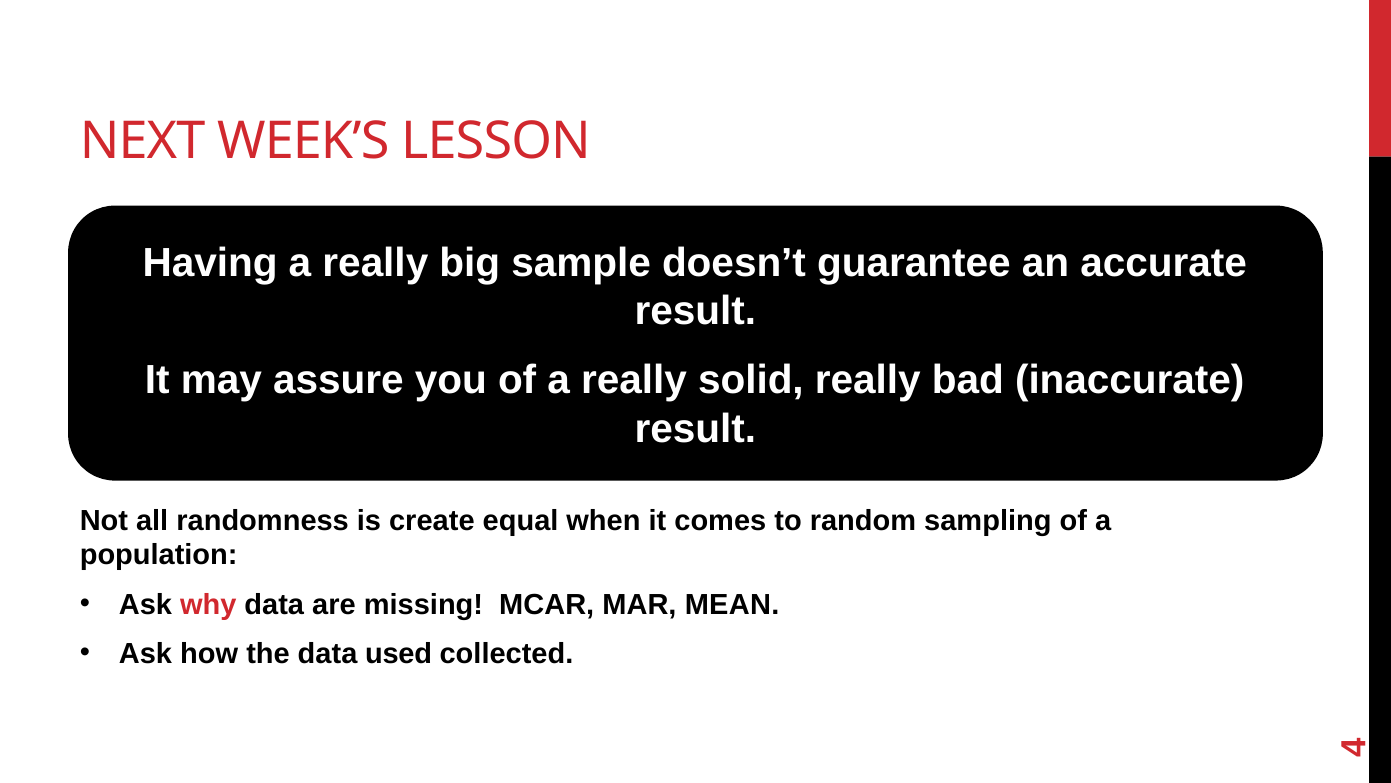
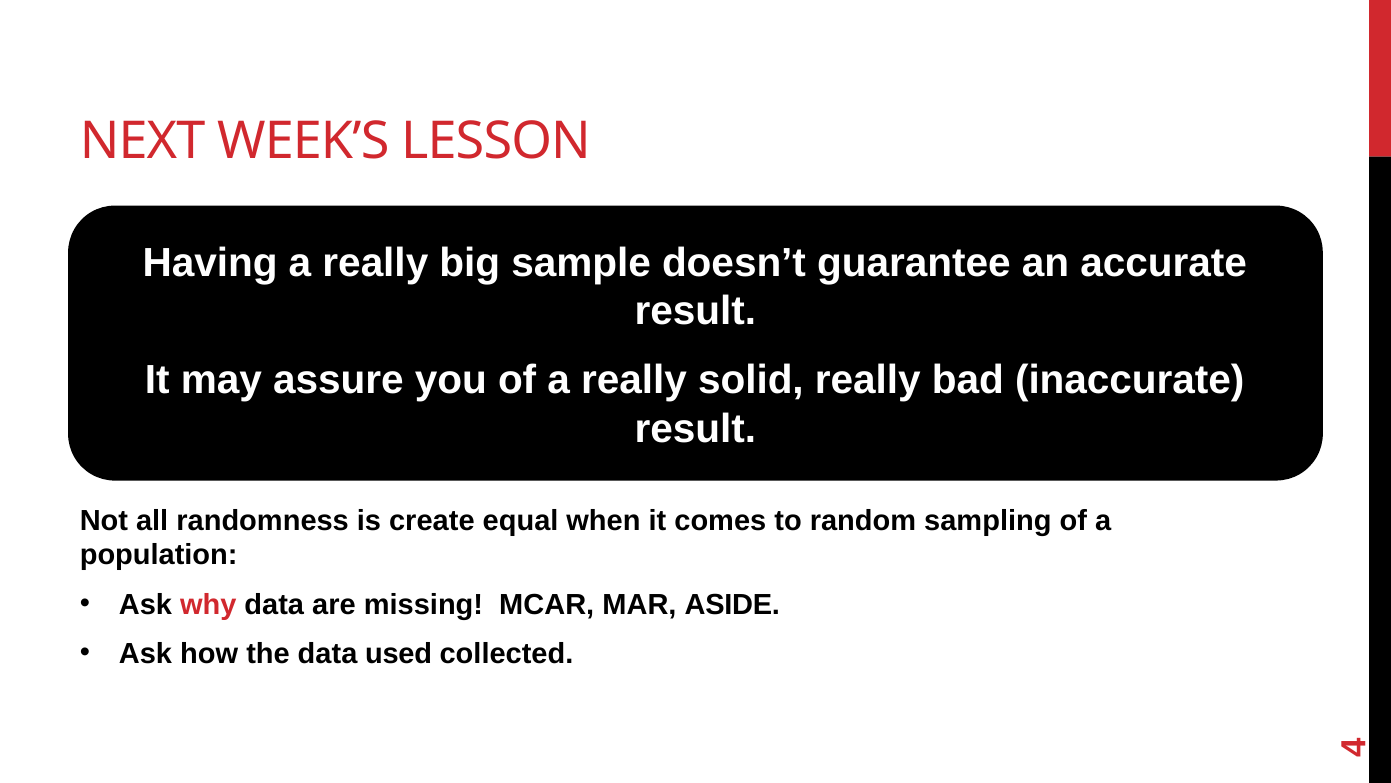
MEAN: MEAN -> ASIDE (732, 604)
